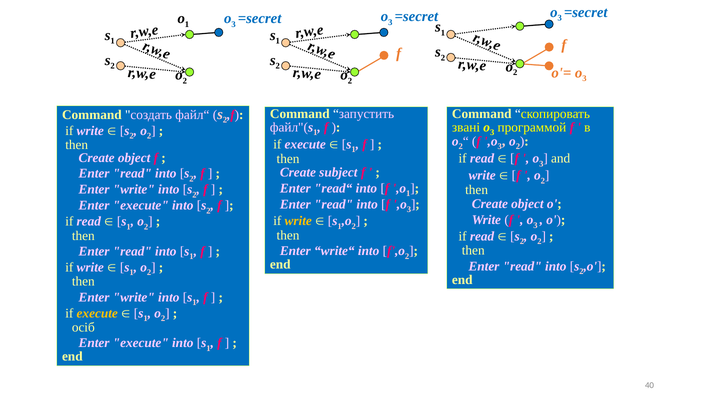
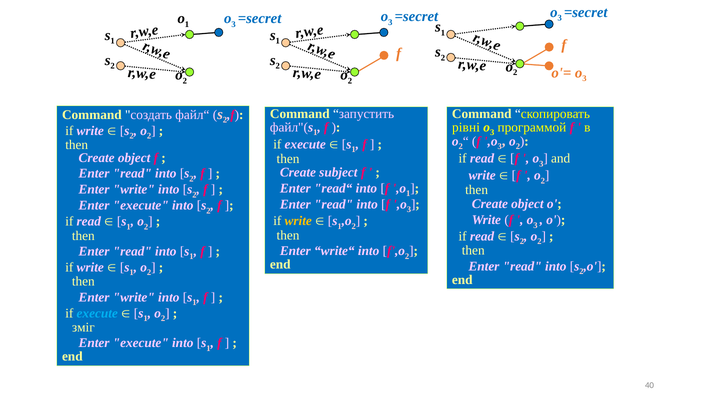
звані: звані -> рівні (466, 127)
execute colour: yellow -> light blue (97, 313)
осіб: осіб -> зміг (83, 328)
